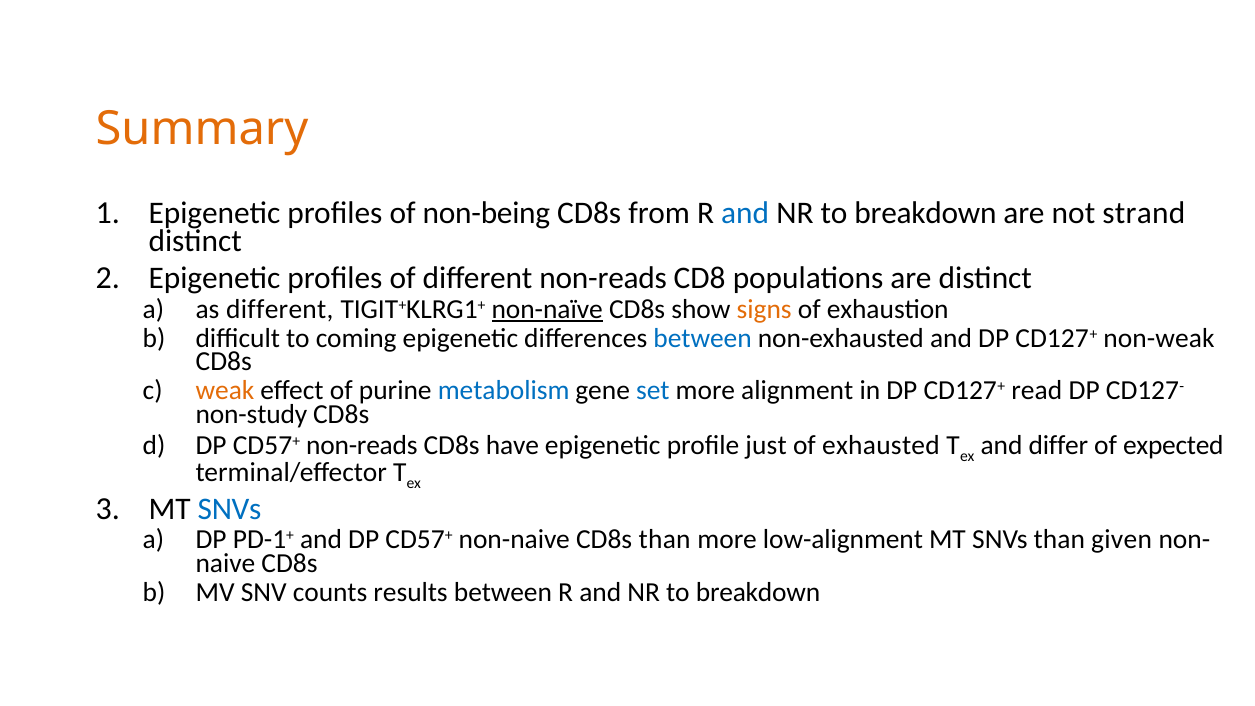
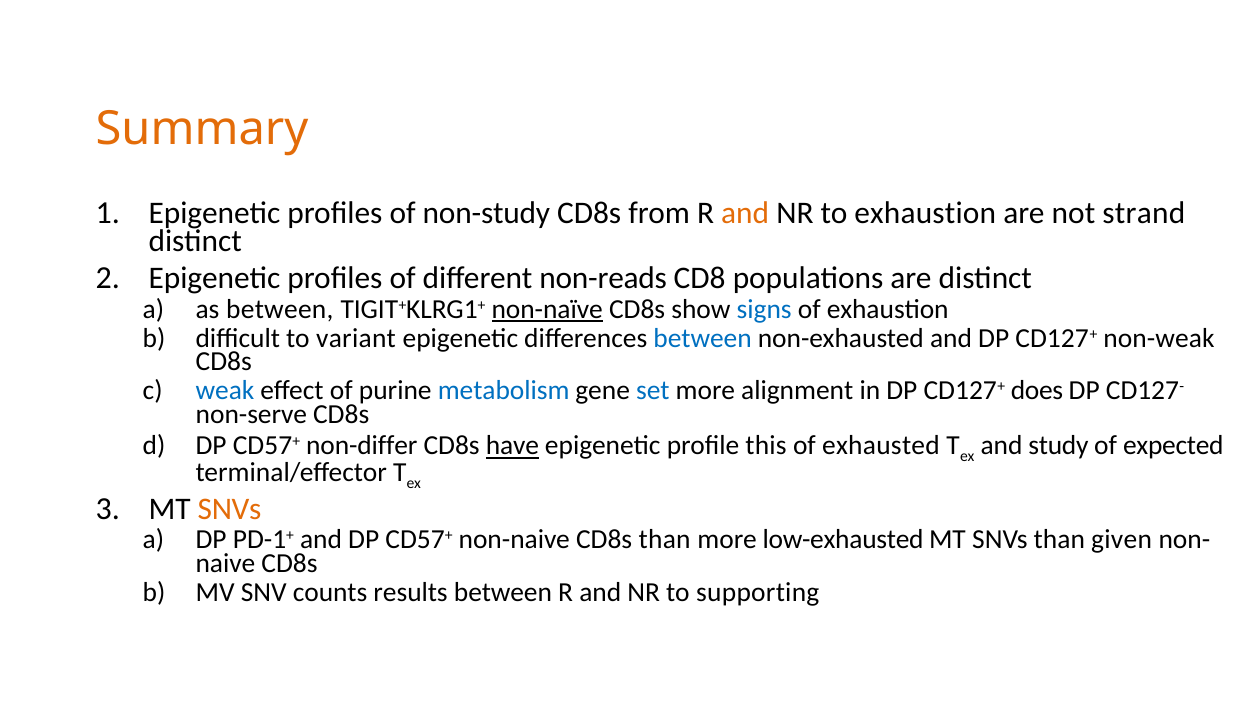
non-being: non-being -> non-study (486, 214)
and colour: blue -> orange (745, 214)
breakdown: breakdown -> exhaustion (925, 214)
as different: different -> between (280, 309)
signs colour: orange -> blue (764, 309)
coming: coming -> variant (356, 338)
weak colour: orange -> blue (225, 391)
read: read -> does (1037, 391)
non-study: non-study -> non-serve (251, 414)
CD57+ non-reads: non-reads -> non-differ (362, 446)
have underline: none -> present (512, 446)
just: just -> this (766, 446)
differ: differ -> study (1058, 446)
SNVs colour: blue -> orange (230, 509)
low-alignment: low-alignment -> low-exhausted (843, 540)
breakdown: breakdown -> supporting (758, 592)
